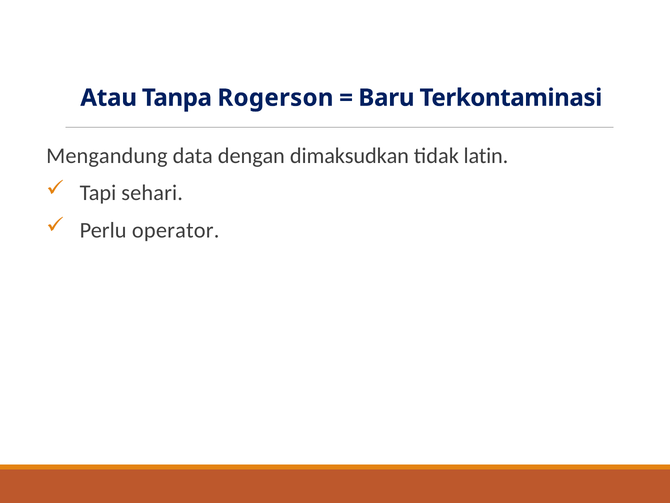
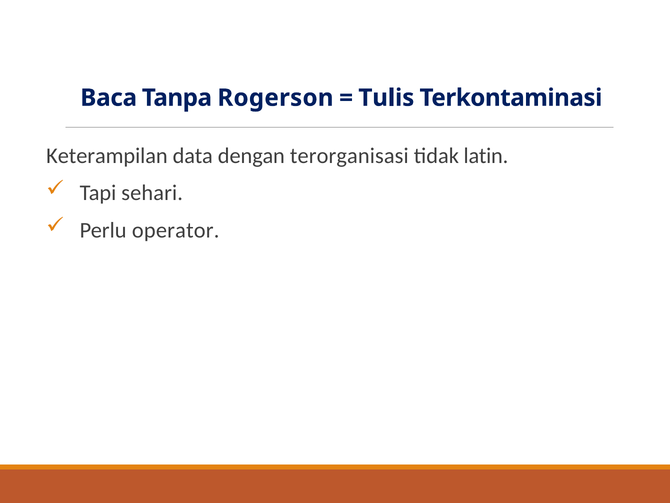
Atau: Atau -> Baca (109, 98)
Baru: Baru -> Tulis (386, 98)
Mengandung: Mengandung -> Keterampilan (107, 156)
dimaksudkan: dimaksudkan -> terorganisasi (349, 156)
